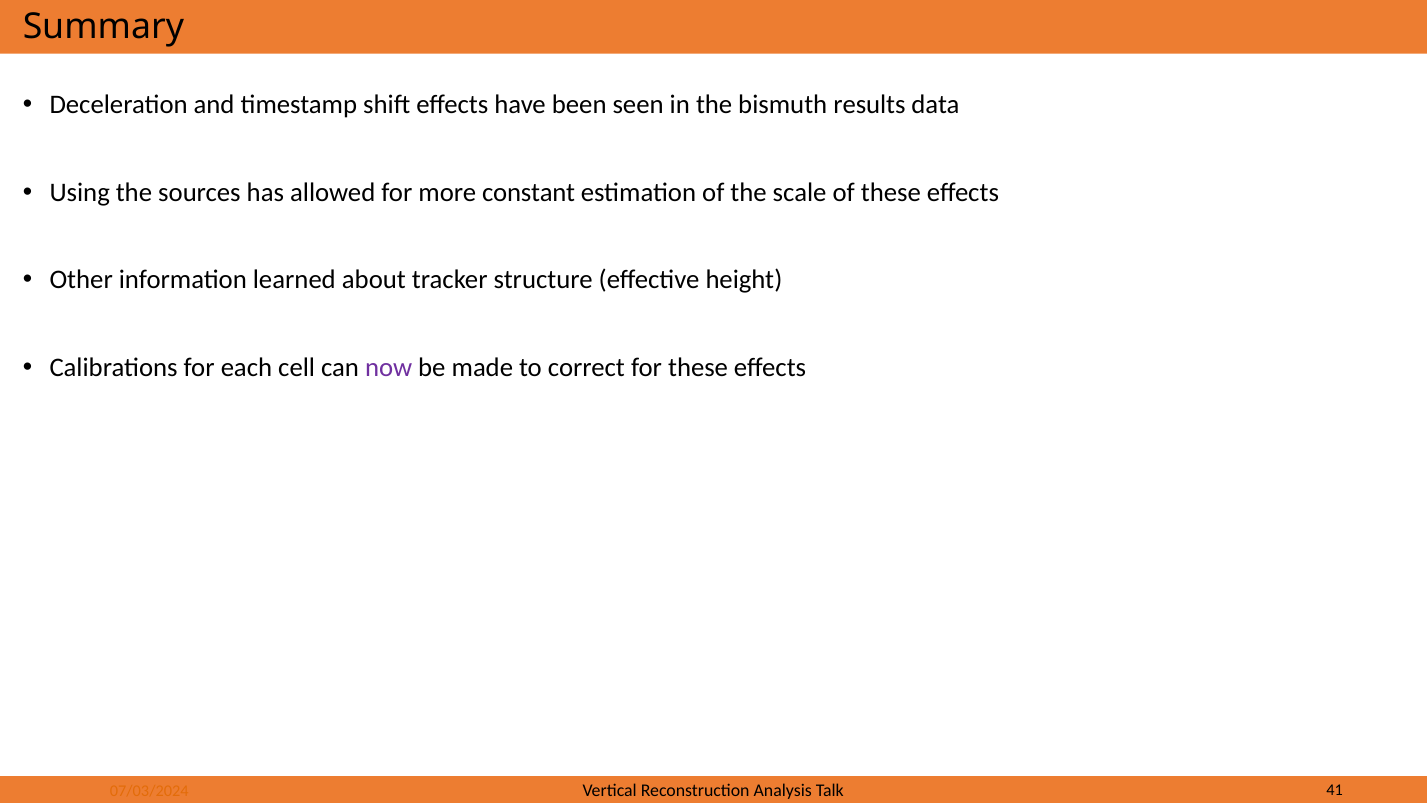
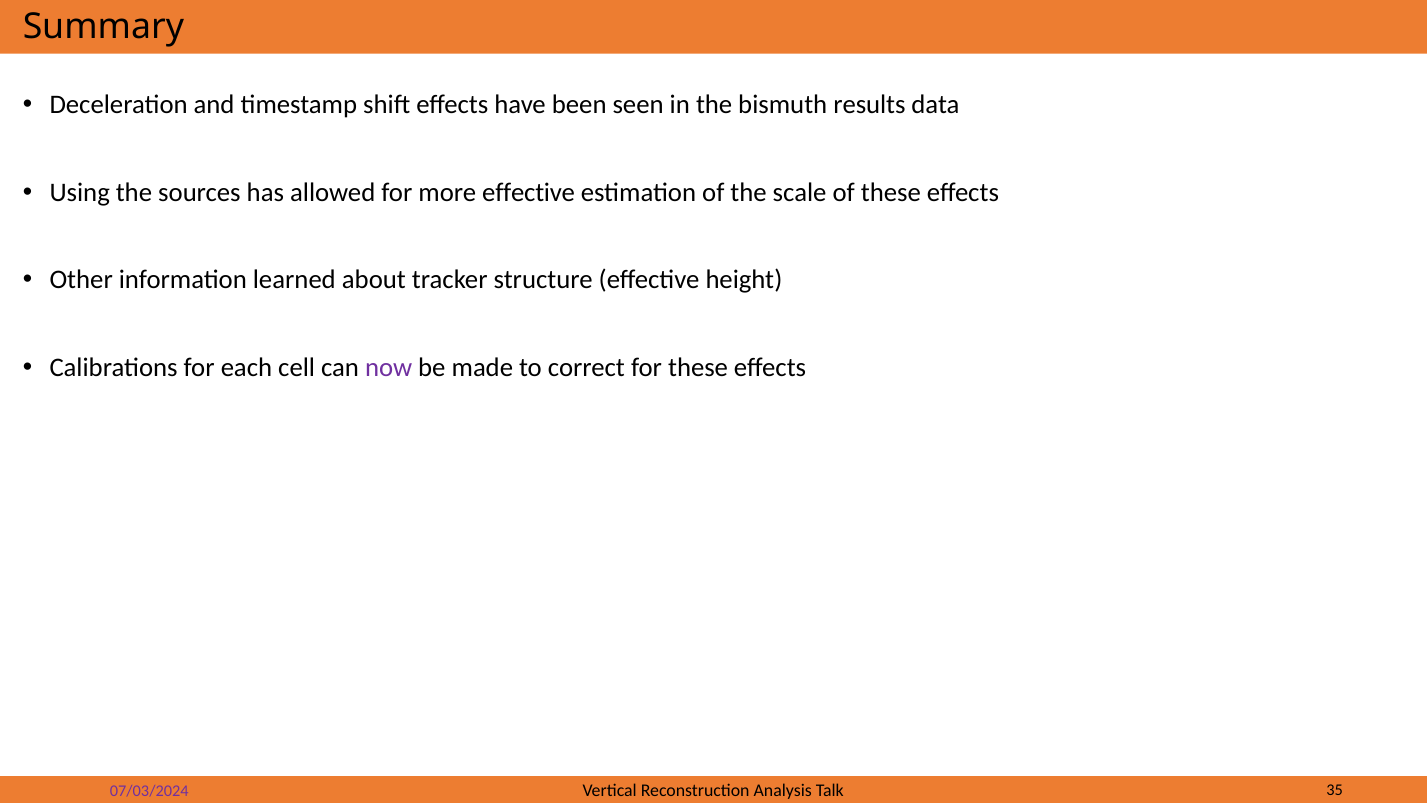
more constant: constant -> effective (529, 192)
41: 41 -> 35 (1335, 790)
07/03/2024 colour: orange -> purple (149, 790)
